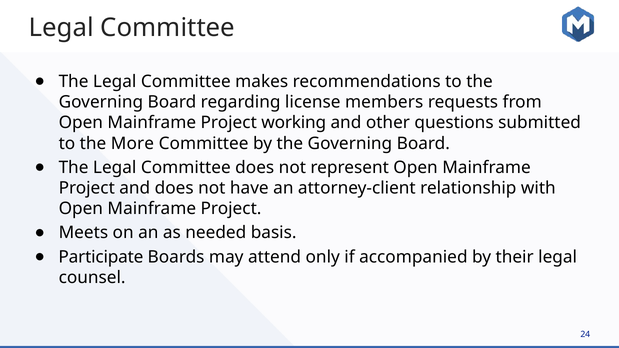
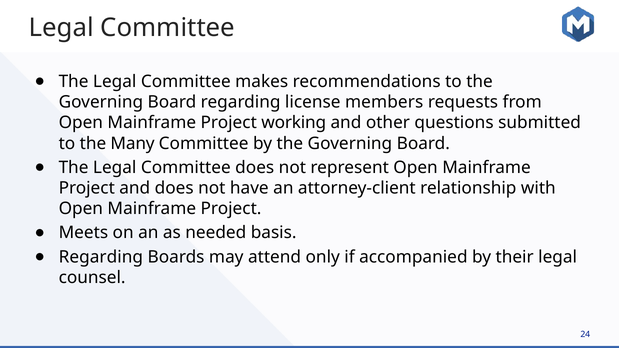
More: More -> Many (133, 144)
Participate: Participate -> Regarding (101, 257)
